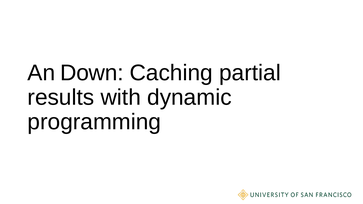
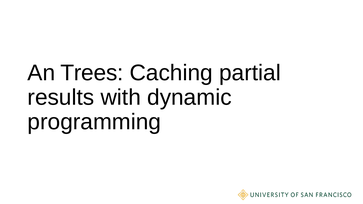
Down: Down -> Trees (92, 73)
